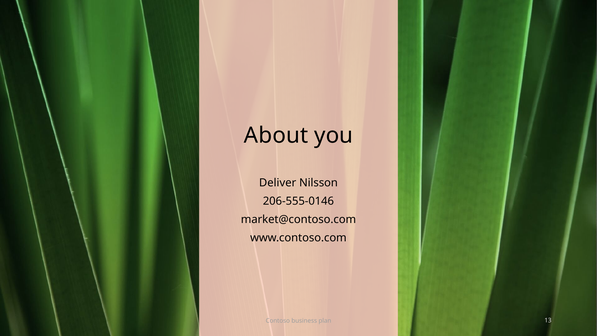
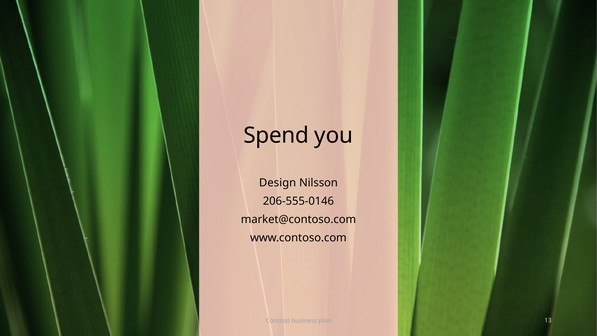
About: About -> Spend (276, 136)
Deliver: Deliver -> Design (278, 183)
